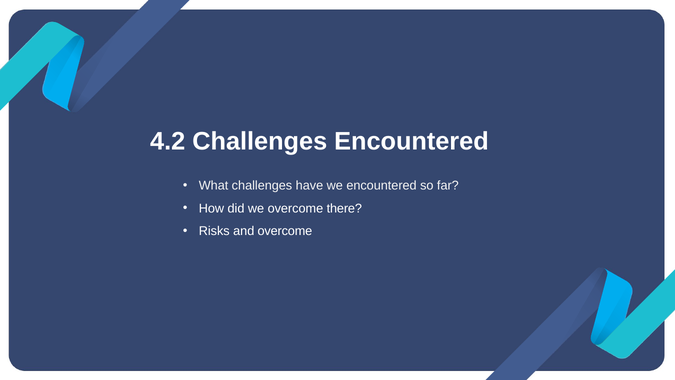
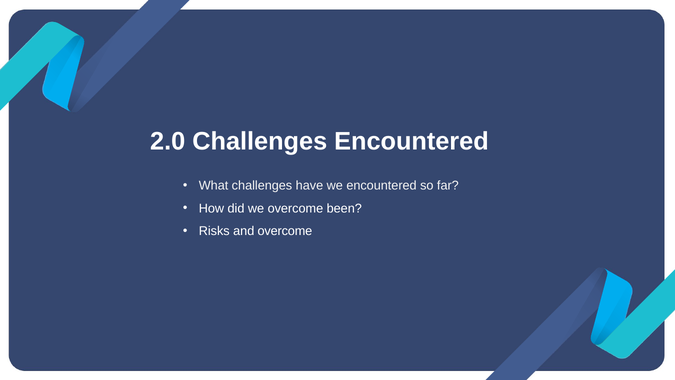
4.2: 4.2 -> 2.0 (168, 141)
there: there -> been (344, 208)
